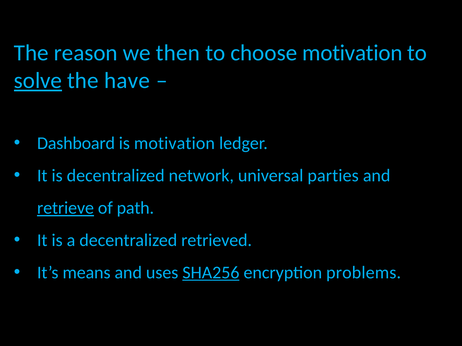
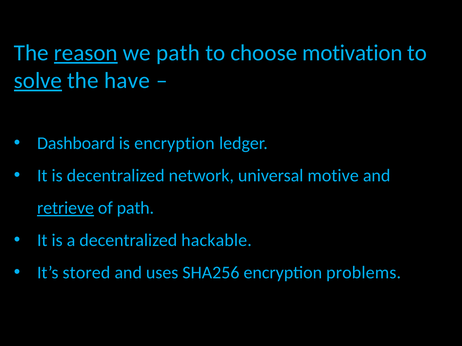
reason underline: none -> present (86, 53)
we then: then -> path (178, 53)
is motivation: motivation -> encryption (174, 144)
parties: parties -> motive (333, 176)
retrieved: retrieved -> hackable (217, 241)
means: means -> stored (86, 273)
SHA256 underline: present -> none (211, 273)
